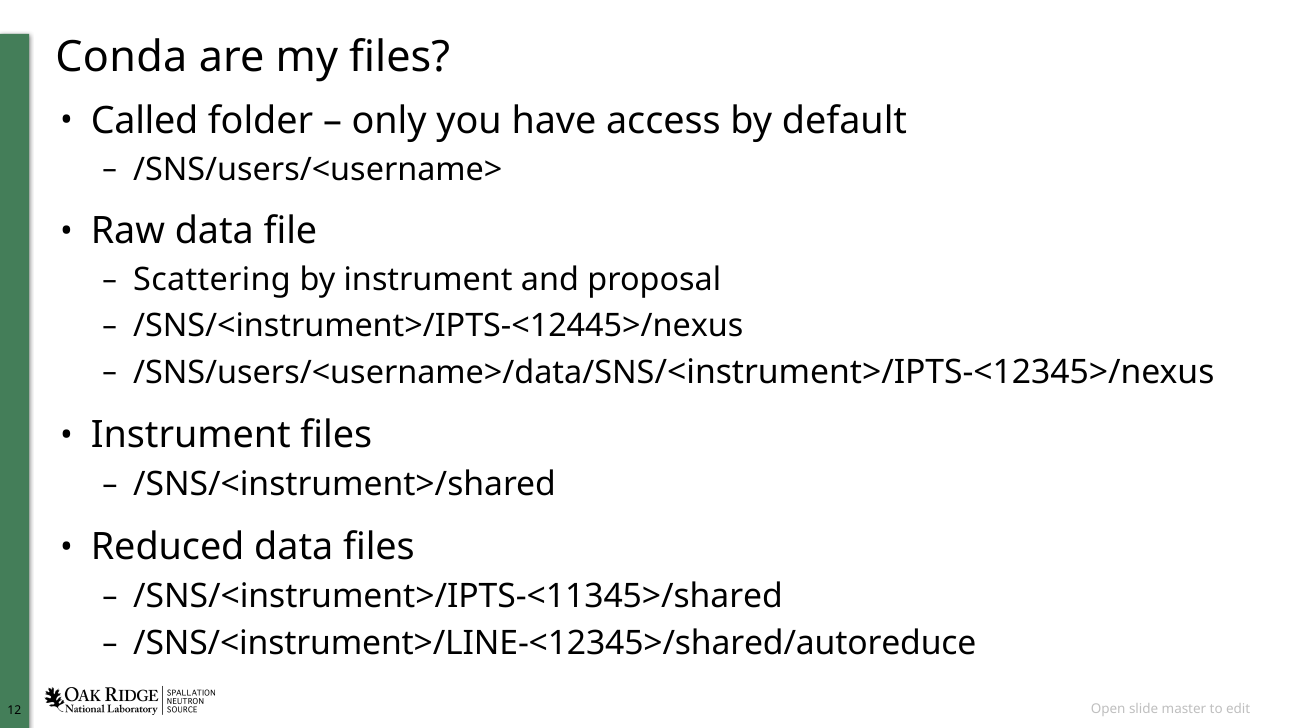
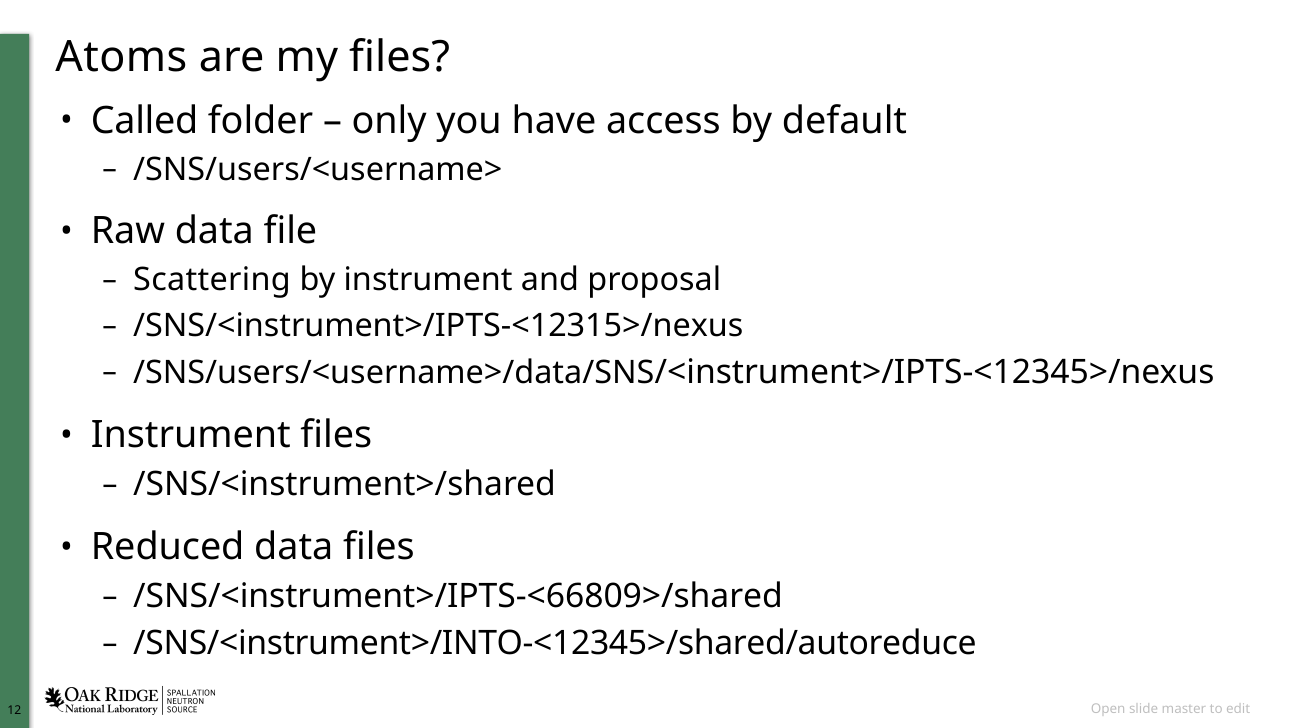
Conda: Conda -> Atoms (121, 57)
/SNS/<instrument>/IPTS-<12445>/nexus: /SNS/<instrument>/IPTS-<12445>/nexus -> /SNS/<instrument>/IPTS-<12315>/nexus (438, 326)
/SNS/<instrument>/IPTS-<11345>/shared: /SNS/<instrument>/IPTS-<11345>/shared -> /SNS/<instrument>/IPTS-<66809>/shared (458, 597)
/SNS/<instrument>/LINE-<12345>/shared/autoreduce: /SNS/<instrument>/LINE-<12345>/shared/autoreduce -> /SNS/<instrument>/INTO-<12345>/shared/autoreduce (555, 644)
